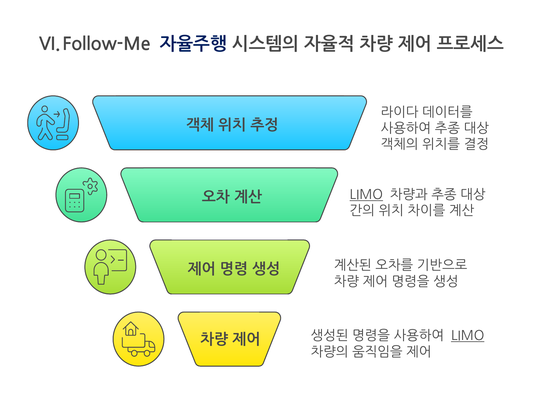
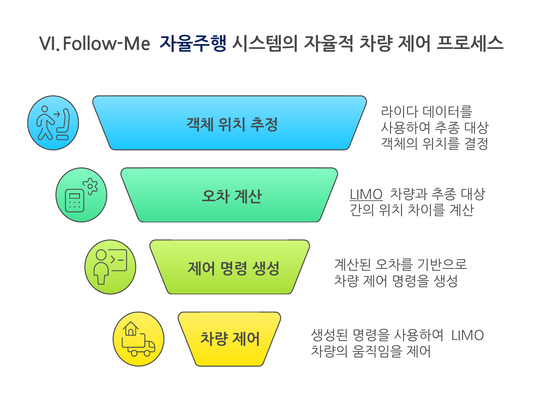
LIMO underline: present -> none (468, 336)
